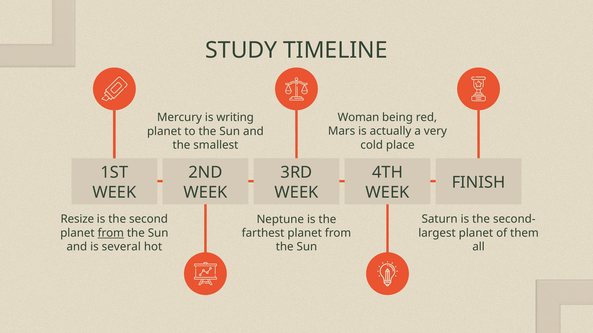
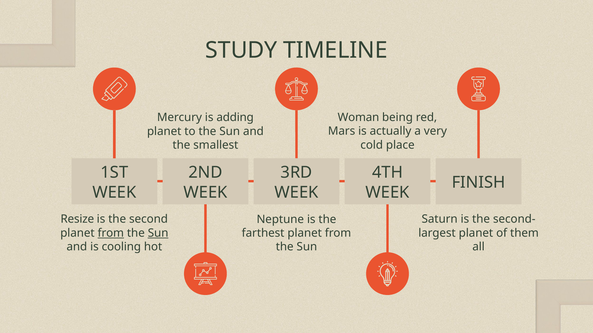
writing: writing -> adding (235, 118)
Sun underline: none -> present (158, 233)
several: several -> cooling (121, 247)
